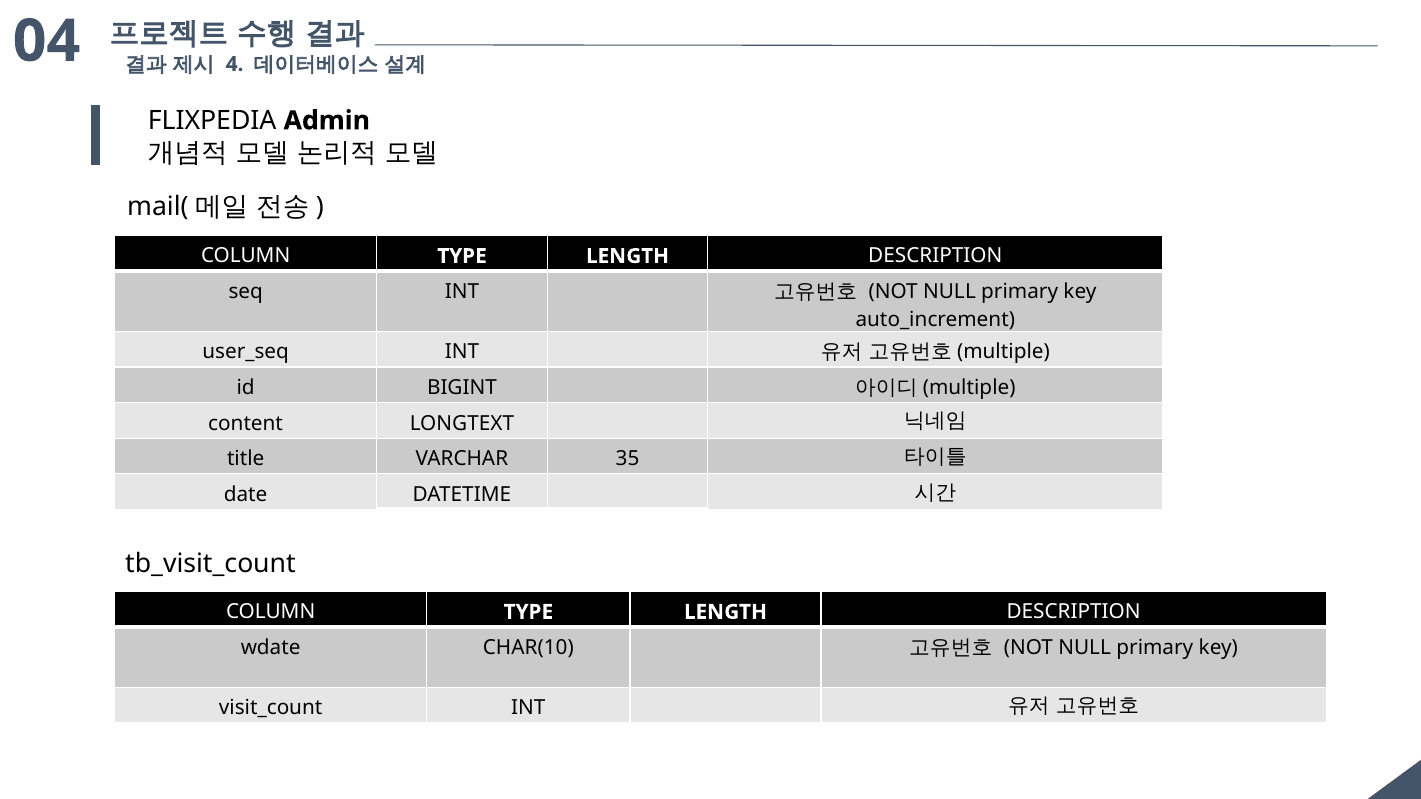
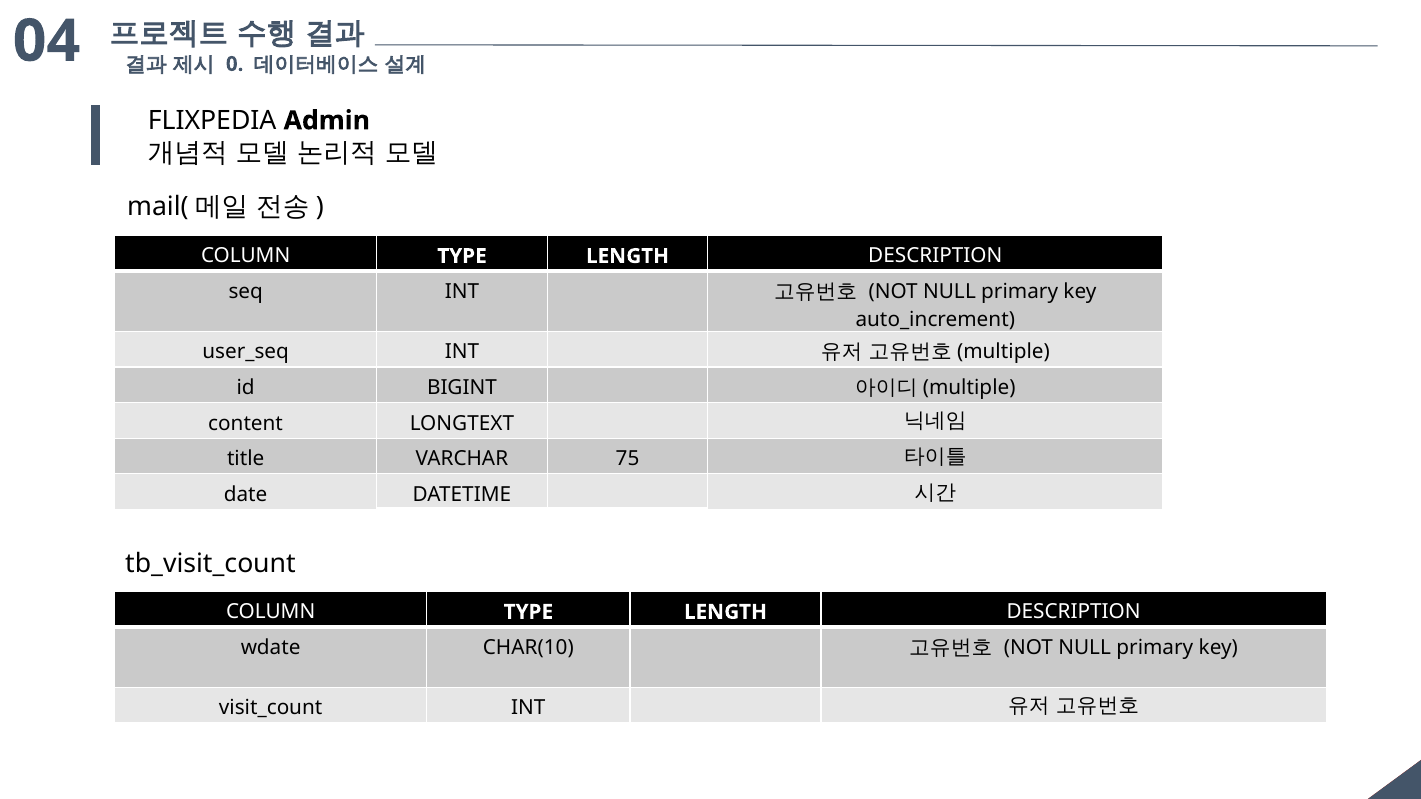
4: 4 -> 0 (235, 64)
35: 35 -> 75 (628, 459)
